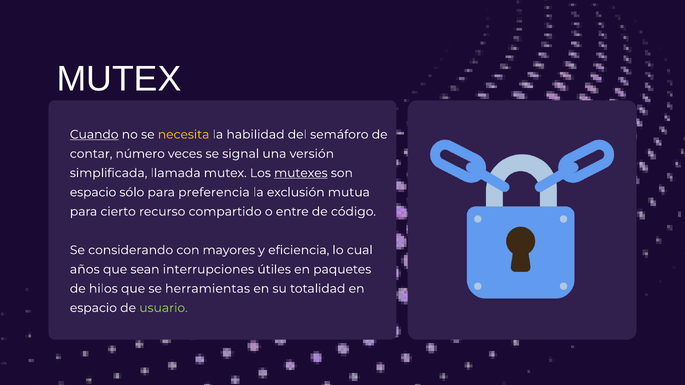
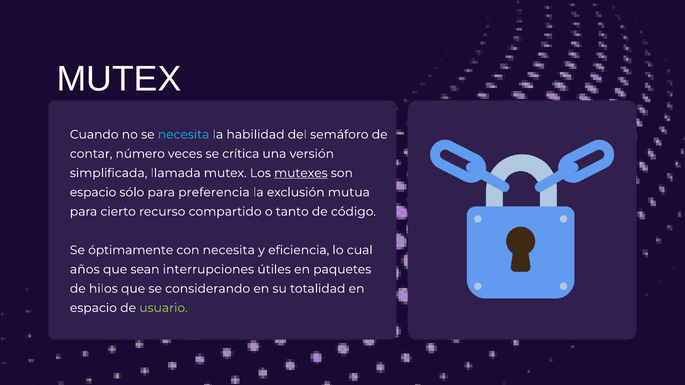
Cuando underline: present -> none (94, 135)
necesita colour: yellow -> light blue (184, 135)
signal: signal -> crítica (241, 154)
entre: entre -> tanto (292, 212)
considerando: considerando -> óptimamente (131, 250)
con mayores: mayores -> necesita (229, 250)
herramientas: herramientas -> considerando (208, 289)
